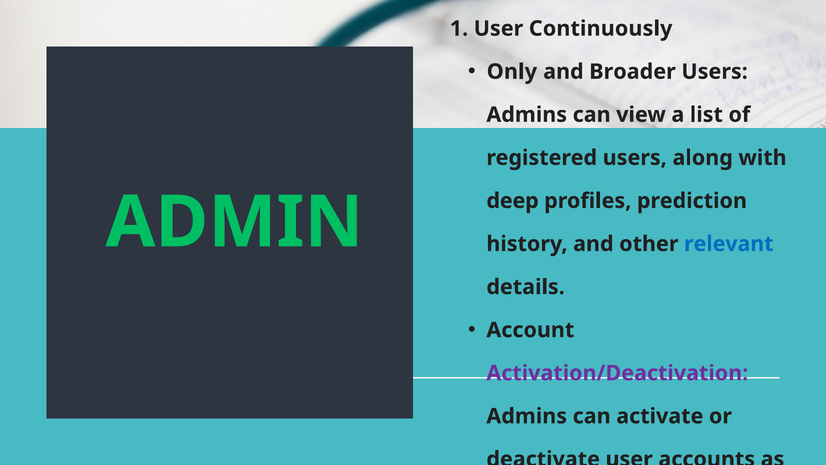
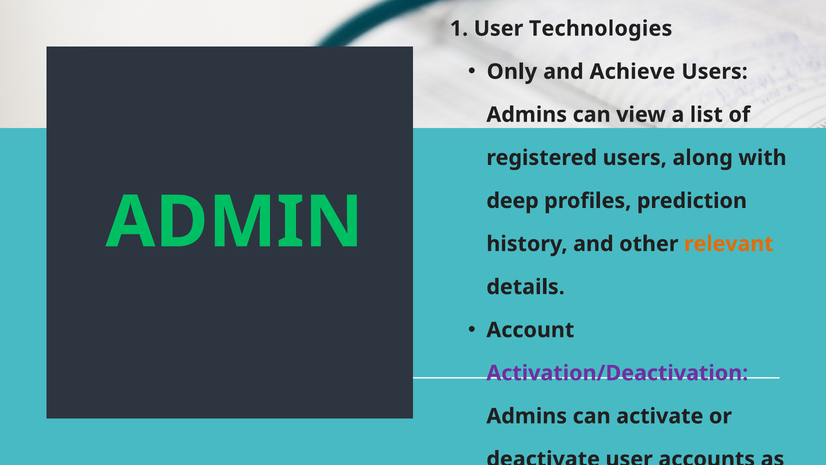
Continuously: Continuously -> Technologies (601, 29)
Broader: Broader -> Achieve (632, 72)
relevant colour: blue -> orange (729, 244)
